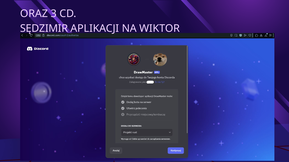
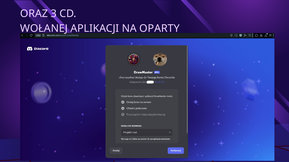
SĘDZIMIR: SĘDZIMIR -> WOŁANEJ (44, 28)
WIKTOR: WIKTOR -> OPARTY (160, 28)
